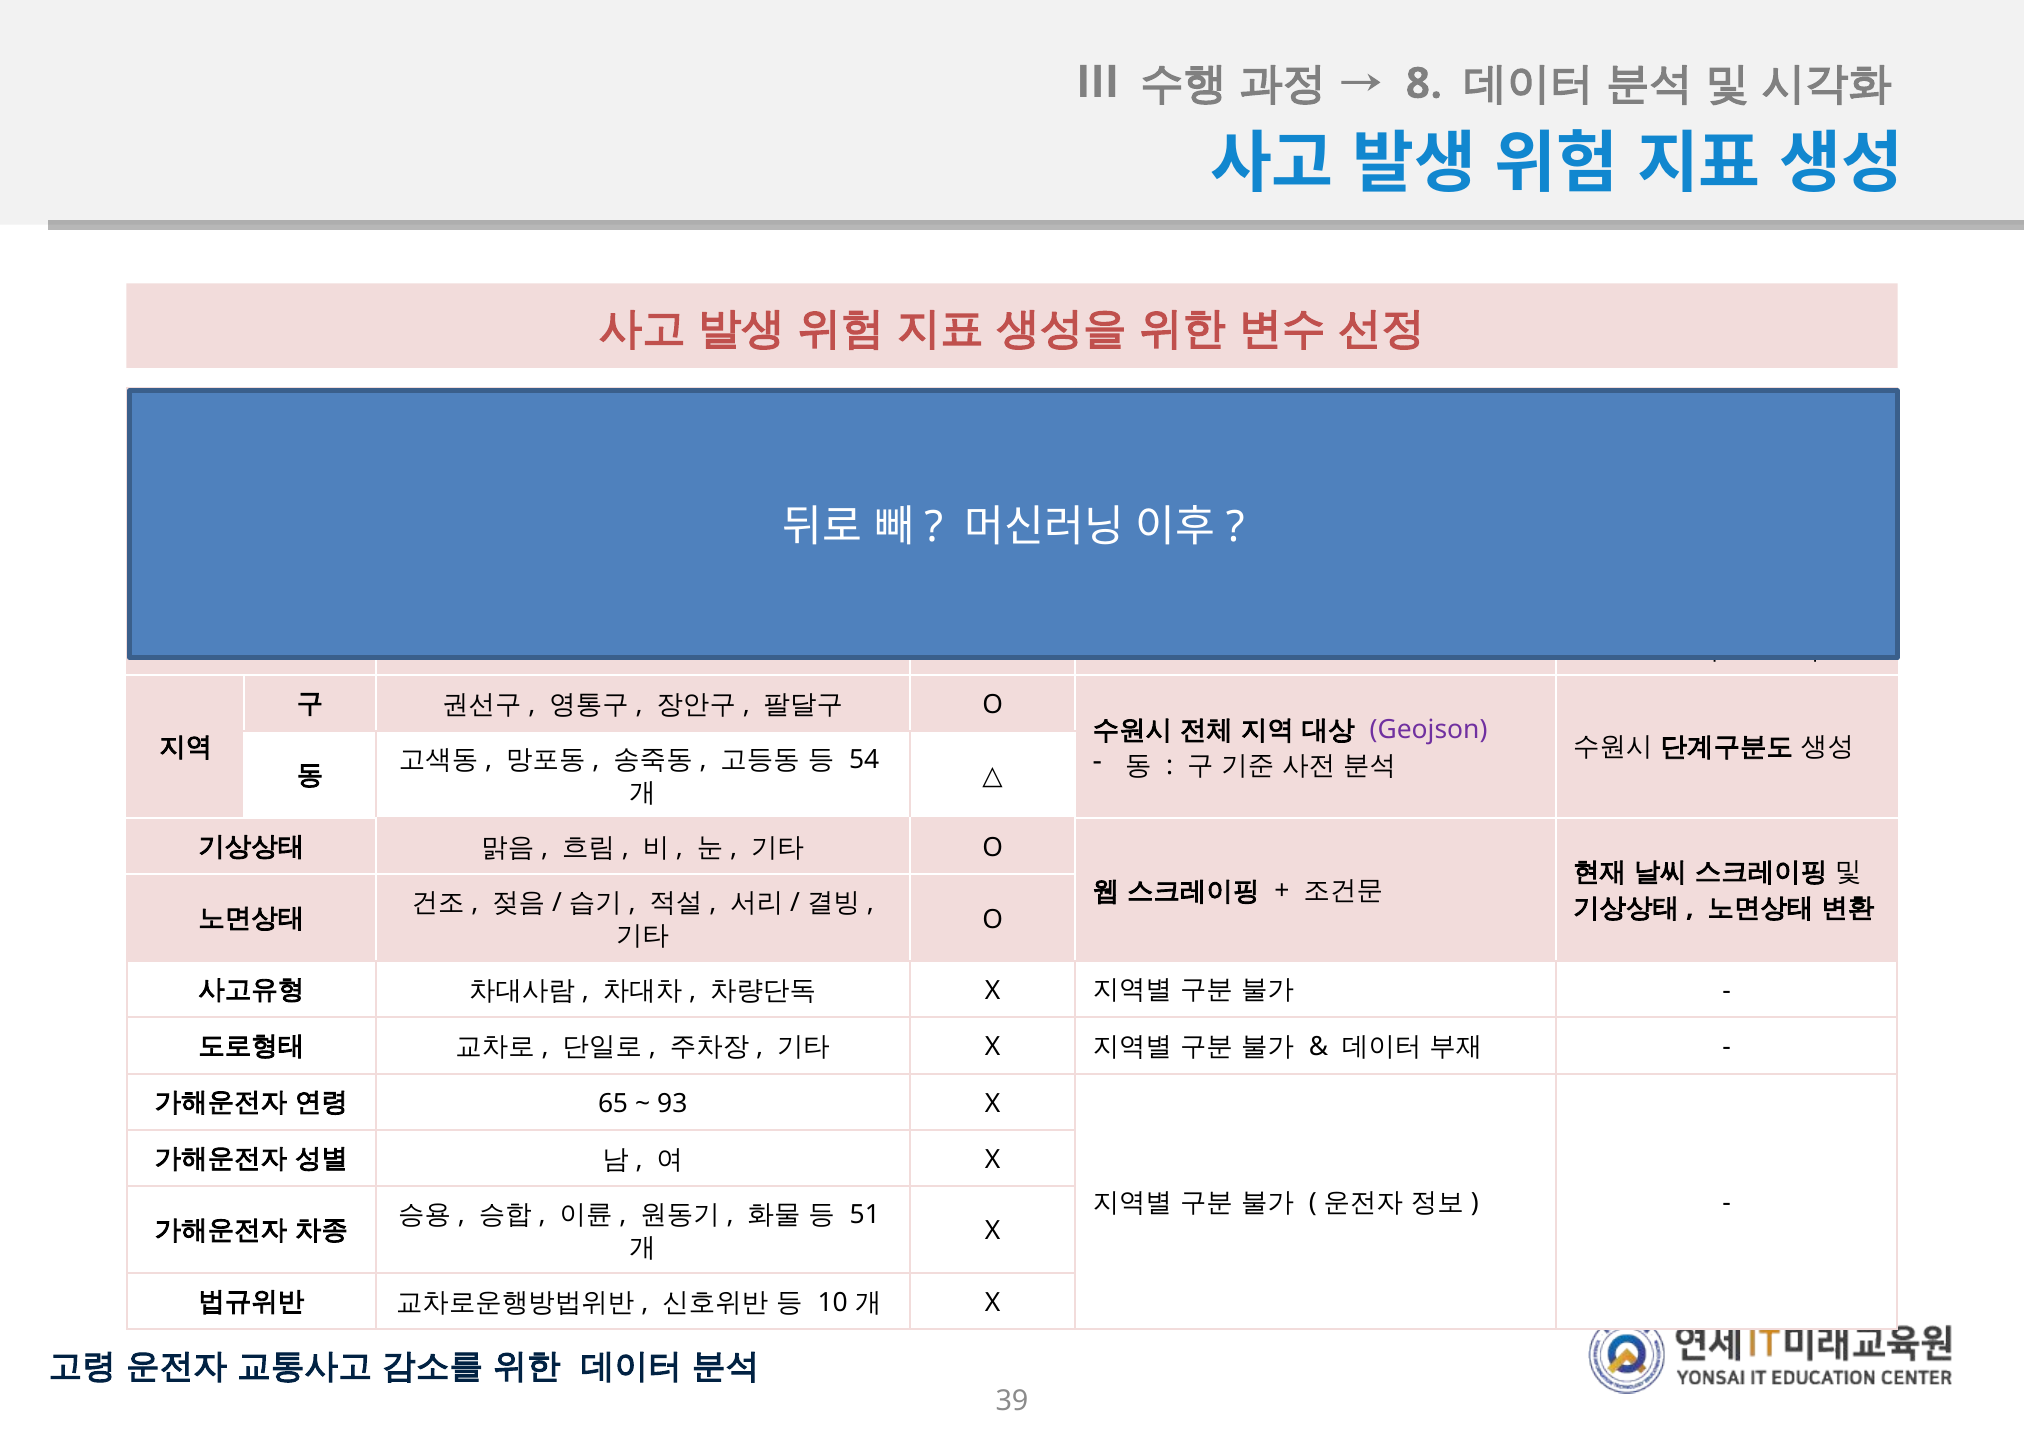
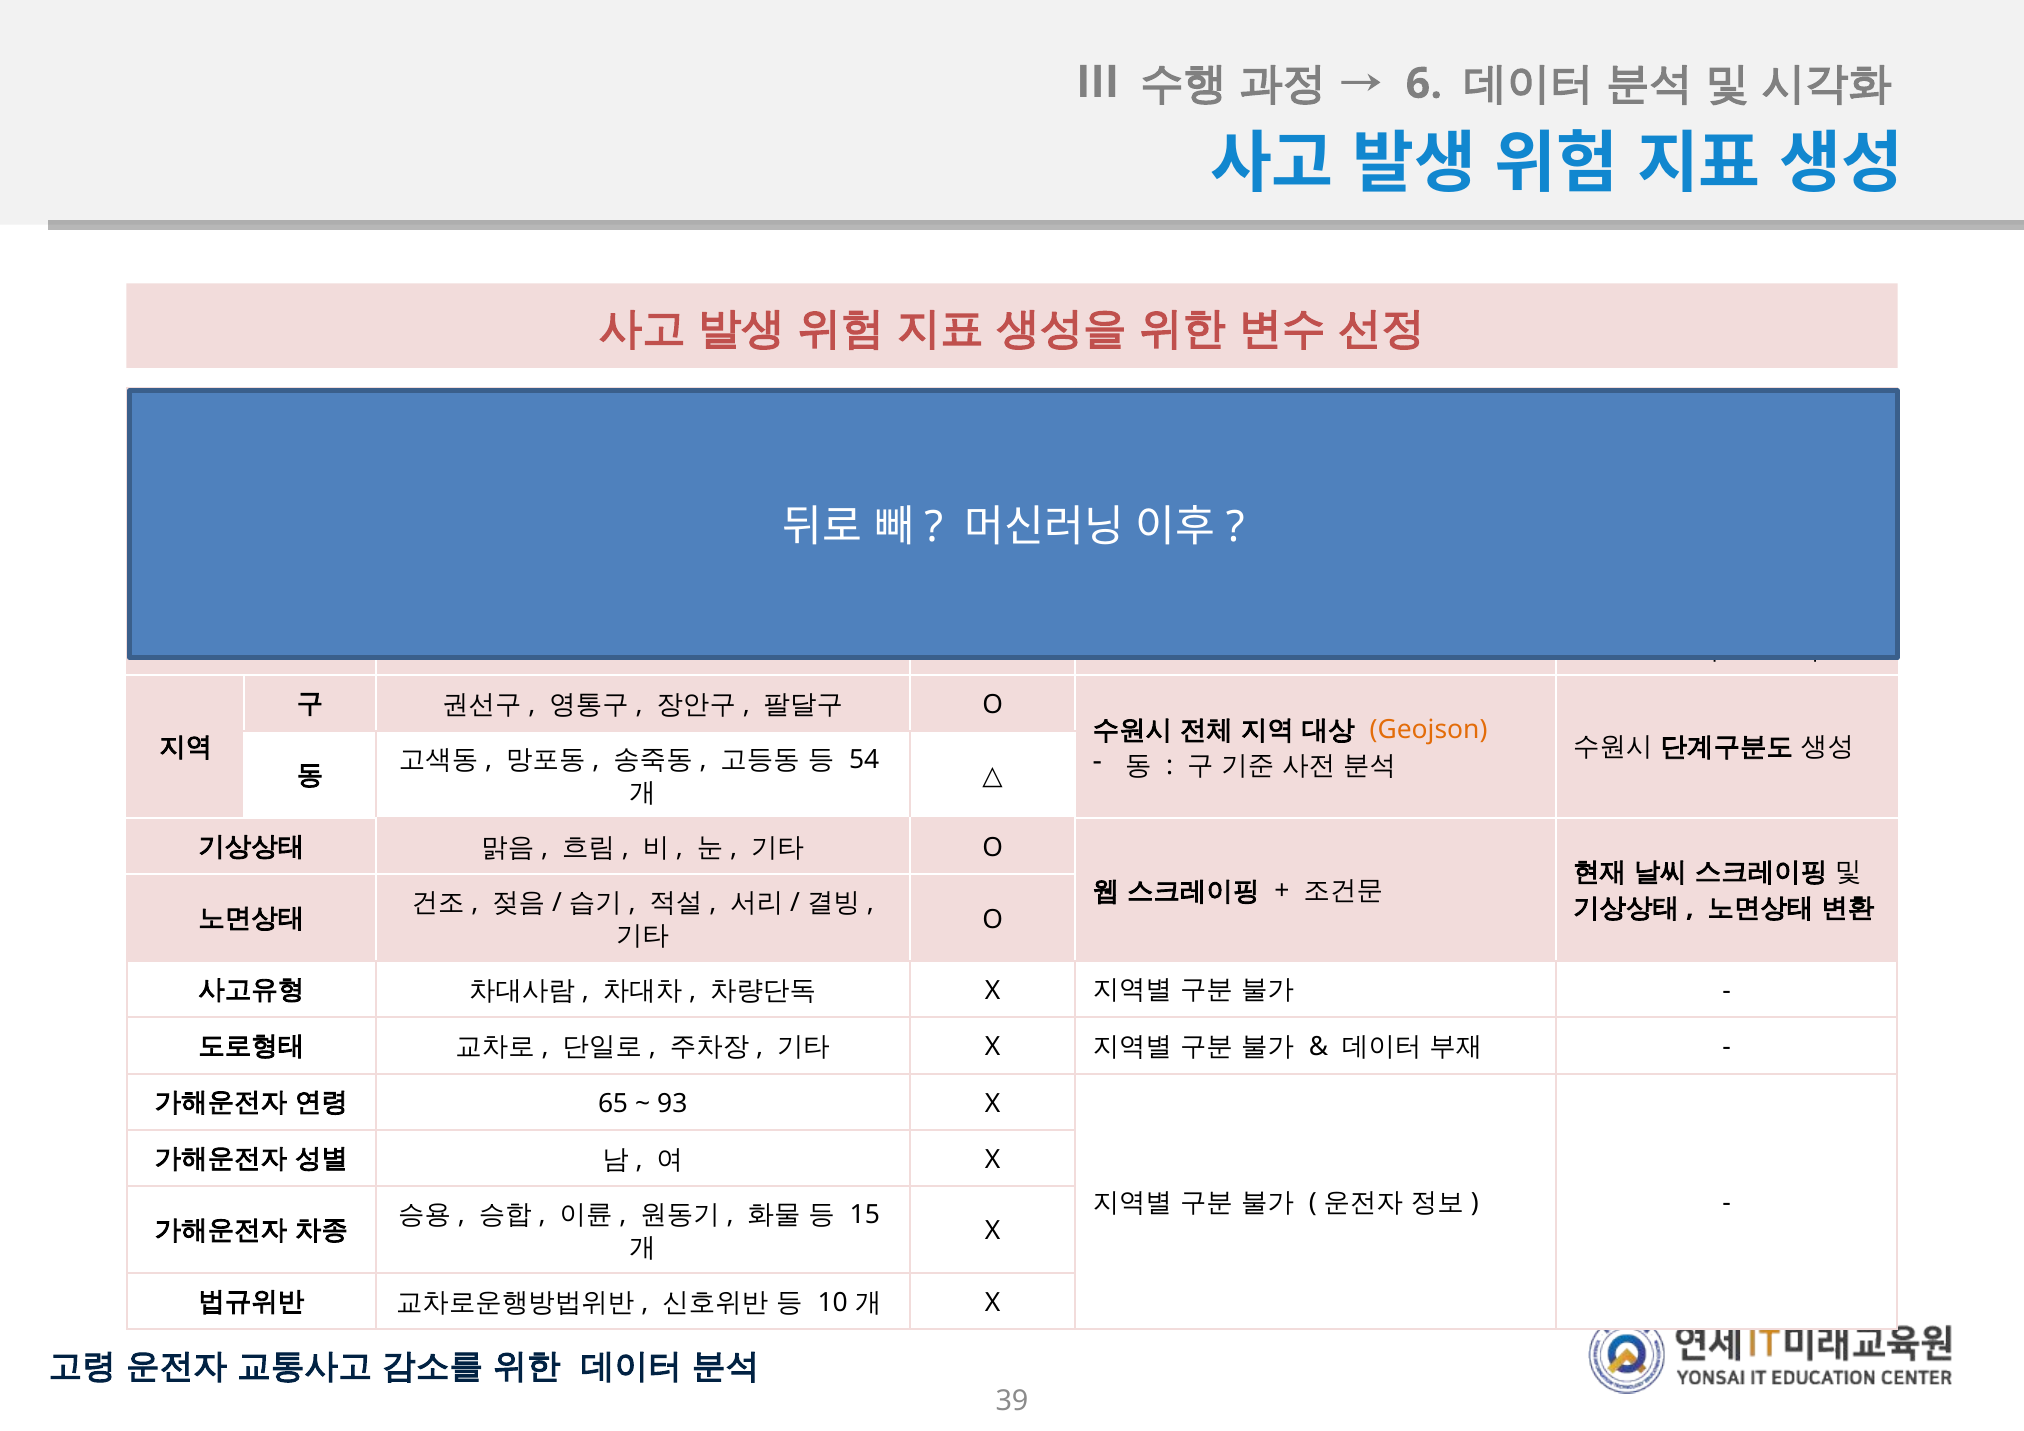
8: 8 -> 6 (1424, 84)
Geojson colour: purple -> orange (1429, 730)
51: 51 -> 15 (865, 1214)
